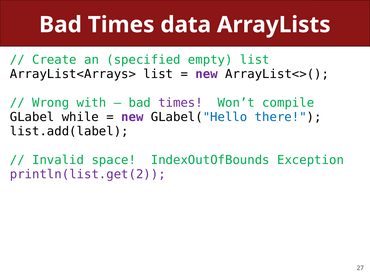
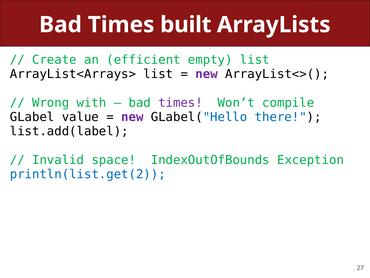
data: data -> built (186, 25)
specified: specified -> efficient (143, 60)
while: while -> value (80, 117)
println(list.get(2 colour: purple -> blue (88, 174)
